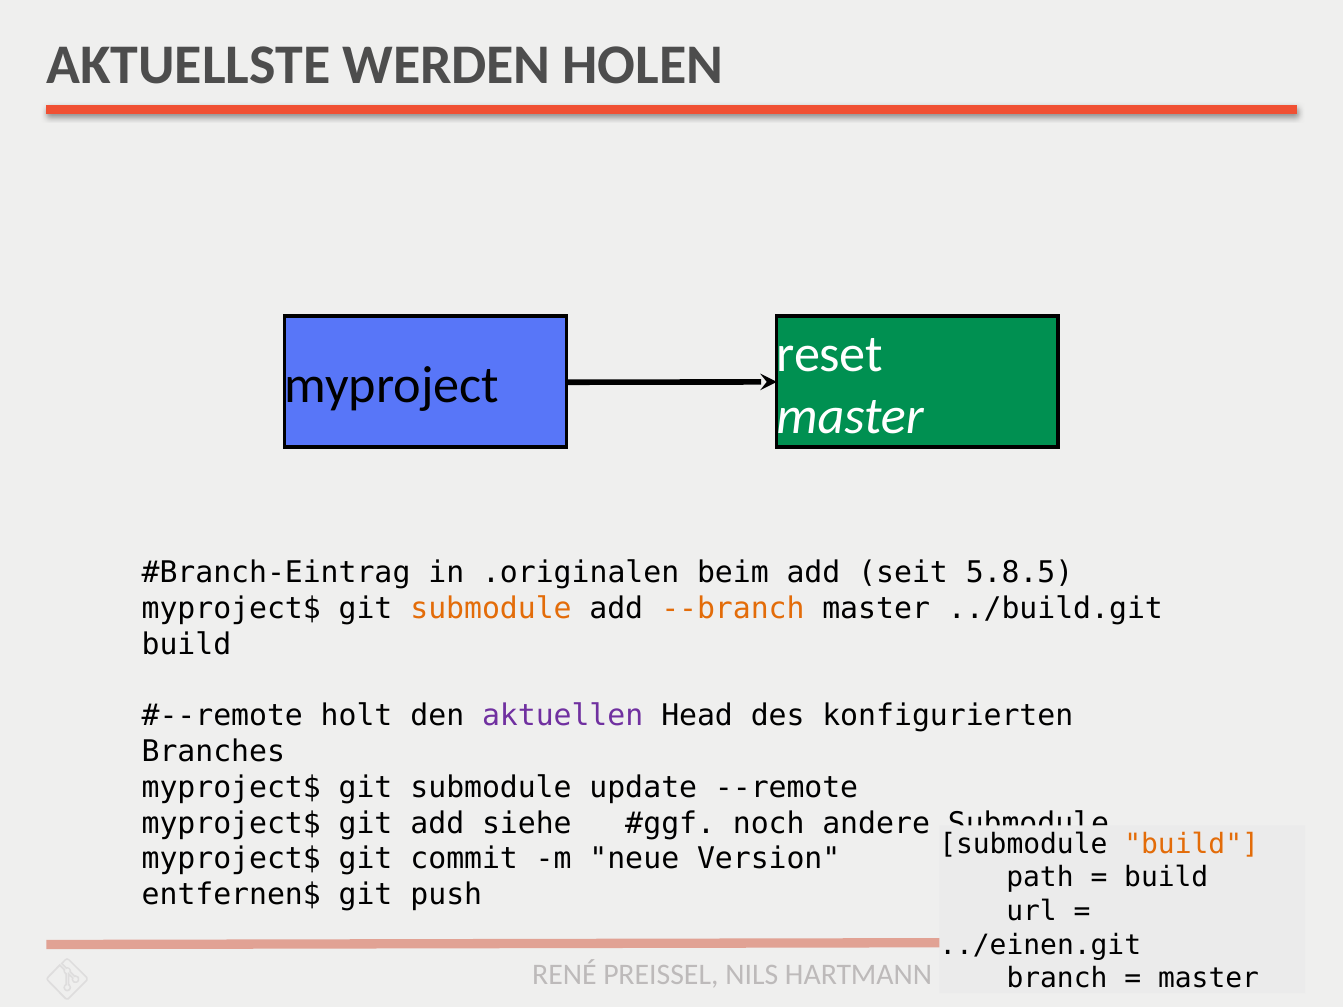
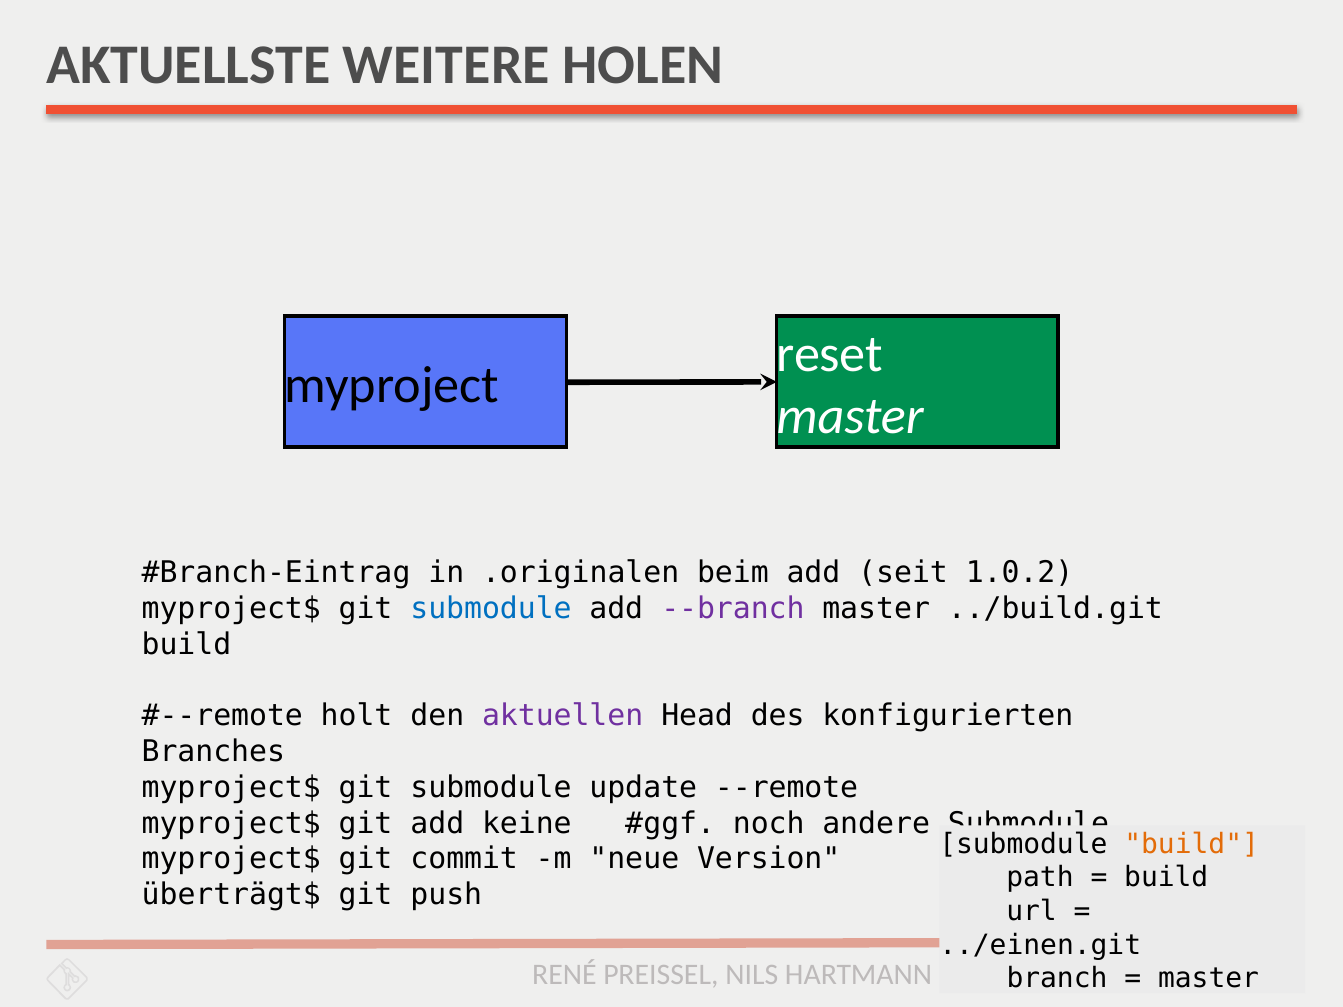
WERDEN: WERDEN -> WEITERE (446, 65)
5.8.5: 5.8.5 -> 1.0.2 (1020, 573)
submodule colour: orange -> blue (491, 609)
--branch colour: orange -> purple (733, 609)
siehe: siehe -> keine (527, 823)
entfernen$: entfernen$ -> überträgt$ (231, 895)
